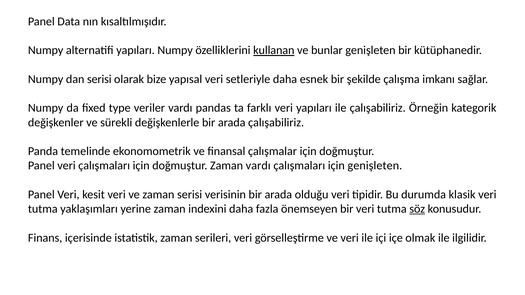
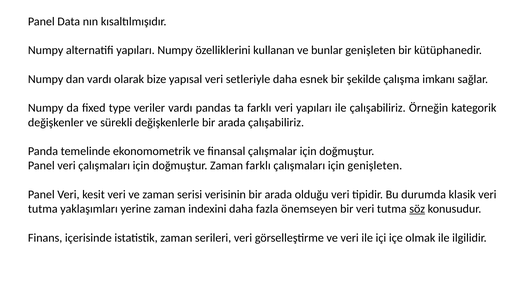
kullanan underline: present -> none (274, 50)
dan serisi: serisi -> vardı (99, 79)
Zaman vardı: vardı -> farklı (258, 166)
